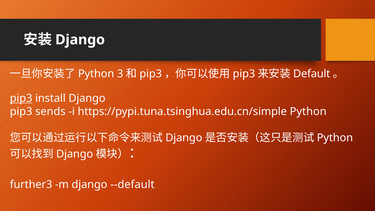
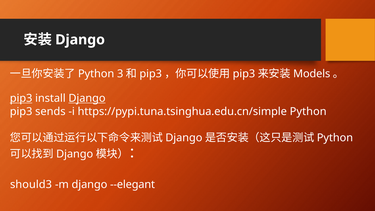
Default: Default -> Models (312, 74)
Django underline: none -> present (87, 98)
further3: further3 -> should3 (31, 185)
--default: --default -> --elegant (133, 185)
